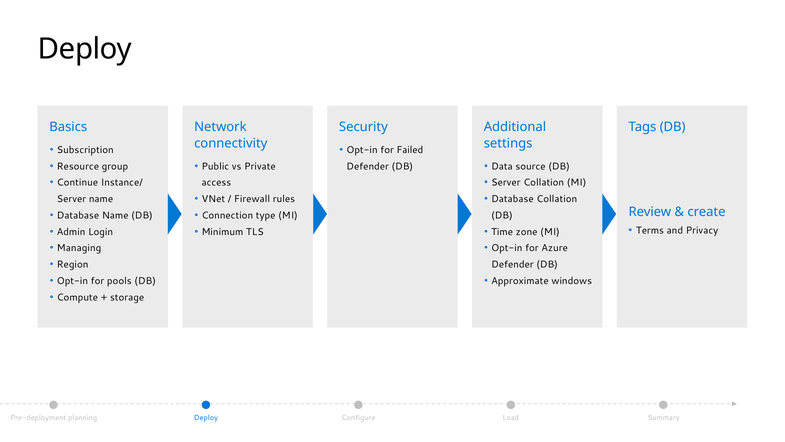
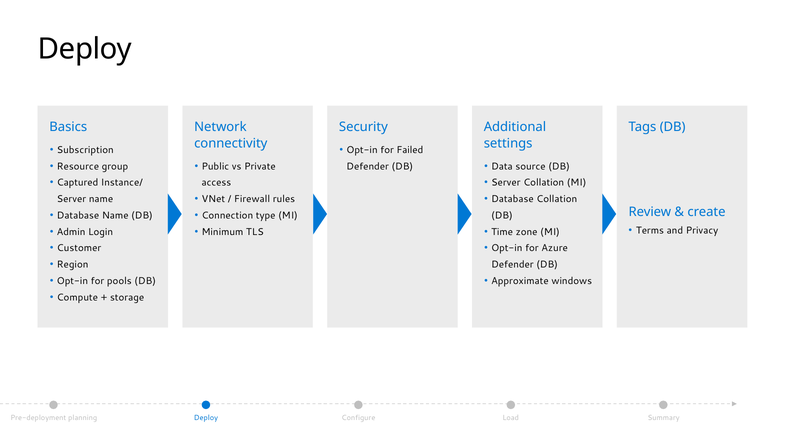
Continue: Continue -> Captured (77, 183)
Managing: Managing -> Customer (79, 248)
